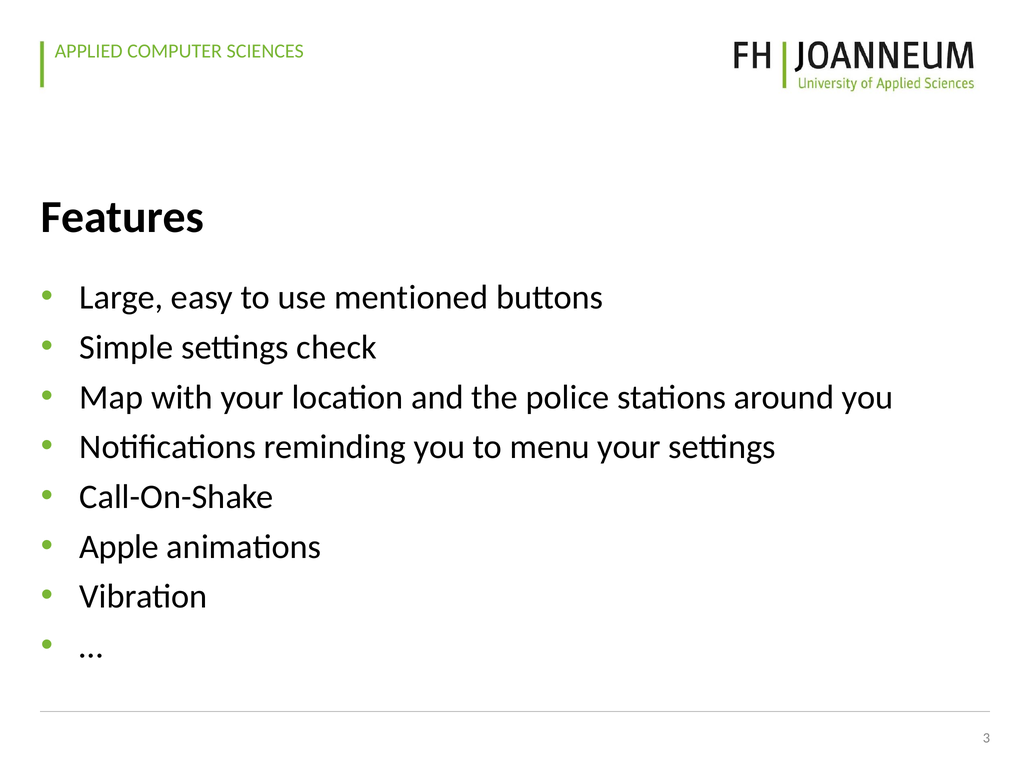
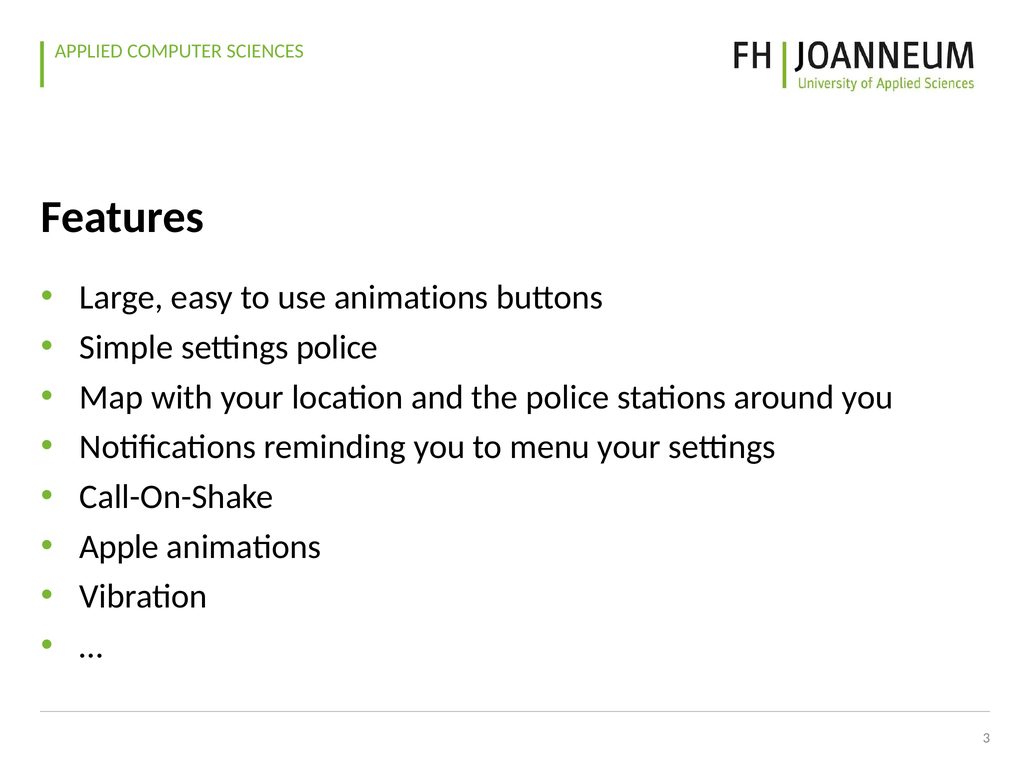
use mentioned: mentioned -> animations (411, 298)
settings check: check -> police (337, 347)
